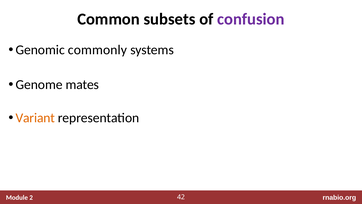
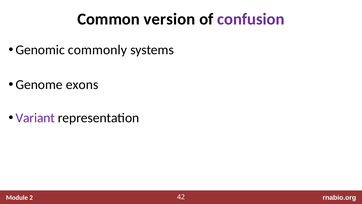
subsets: subsets -> version (169, 19)
mates: mates -> exons (82, 84)
Variant colour: orange -> purple (35, 118)
